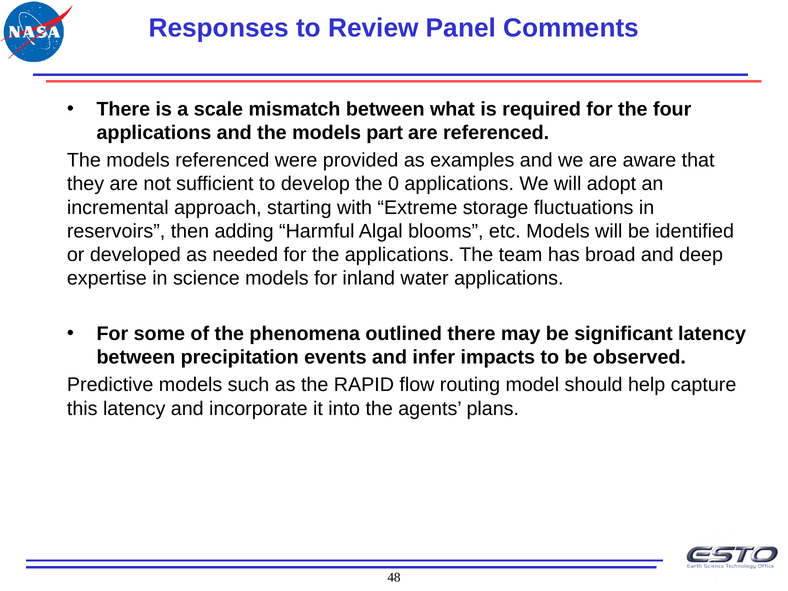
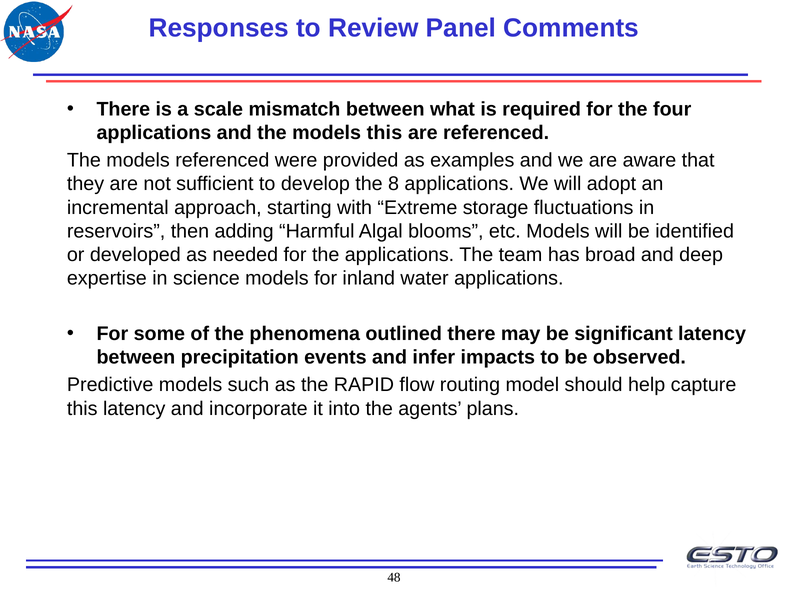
models part: part -> this (384, 133)
0: 0 -> 8 (394, 184)
